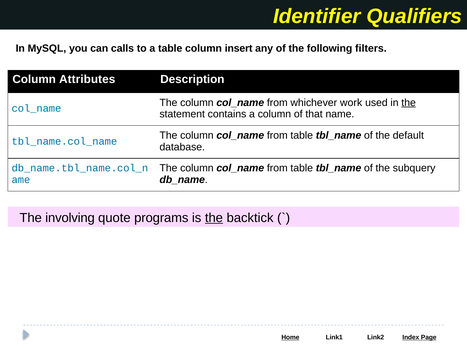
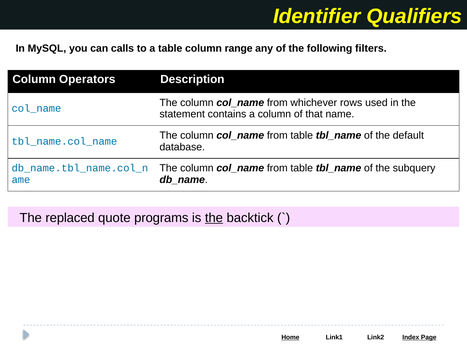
insert: insert -> range (239, 48)
Attributes: Attributes -> Operators (87, 79)
work: work -> rows (351, 102)
the underline: present -> none (409, 102)
involving: involving -> replaced (70, 217)
